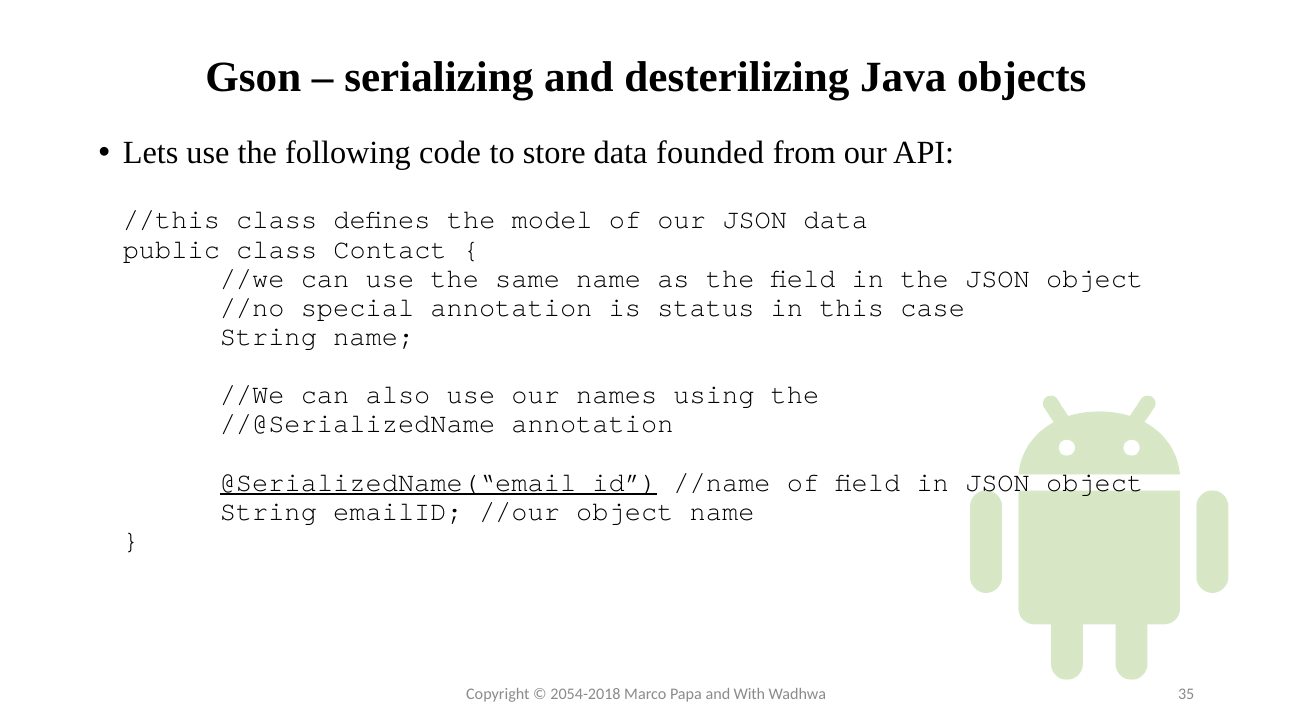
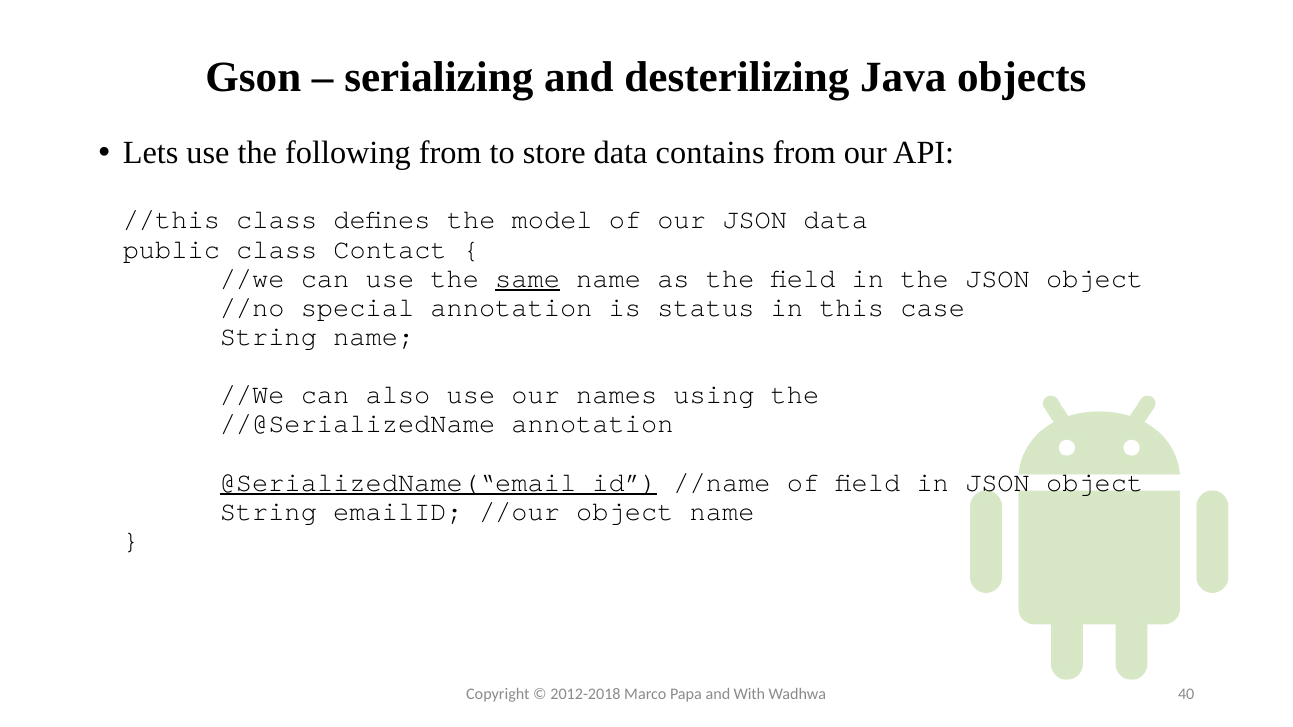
following code: code -> from (450, 153)
founded: founded -> contains (710, 153)
same underline: none -> present (528, 278)
2054-2018: 2054-2018 -> 2012-2018 (586, 694)
35: 35 -> 40 (1186, 694)
